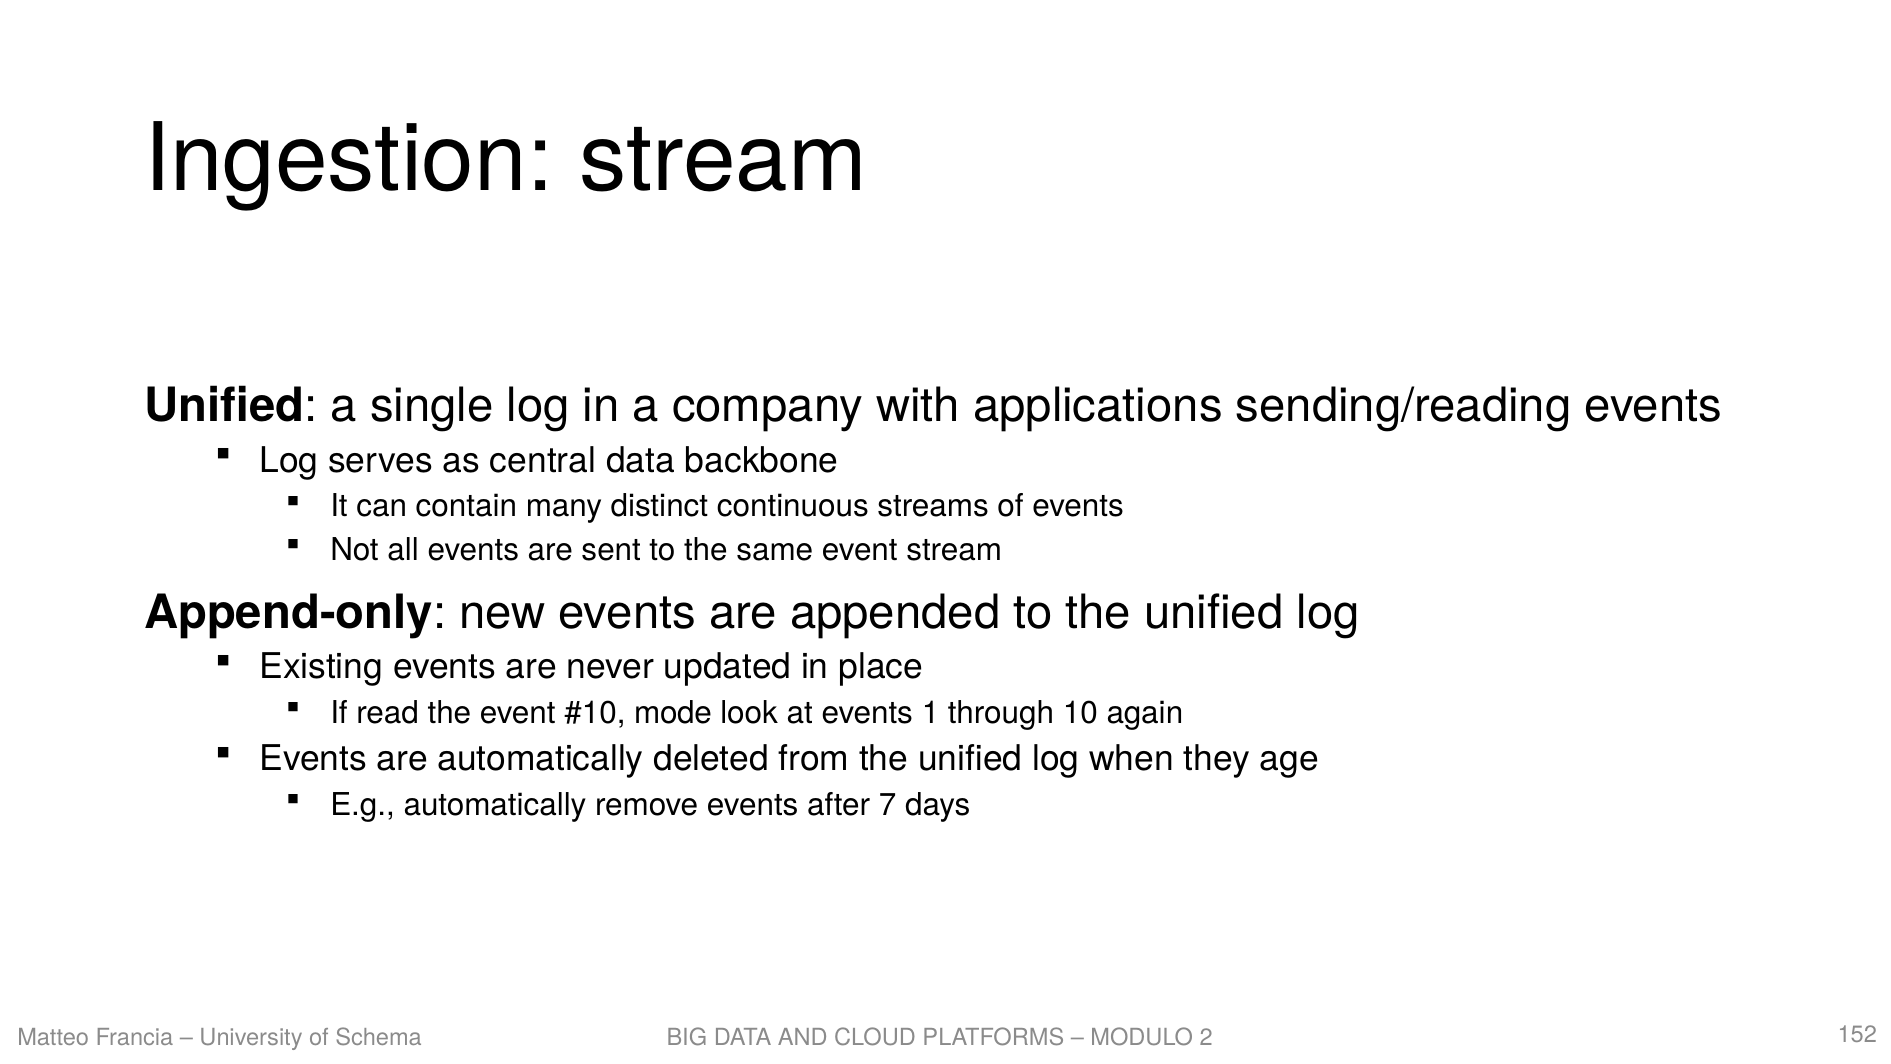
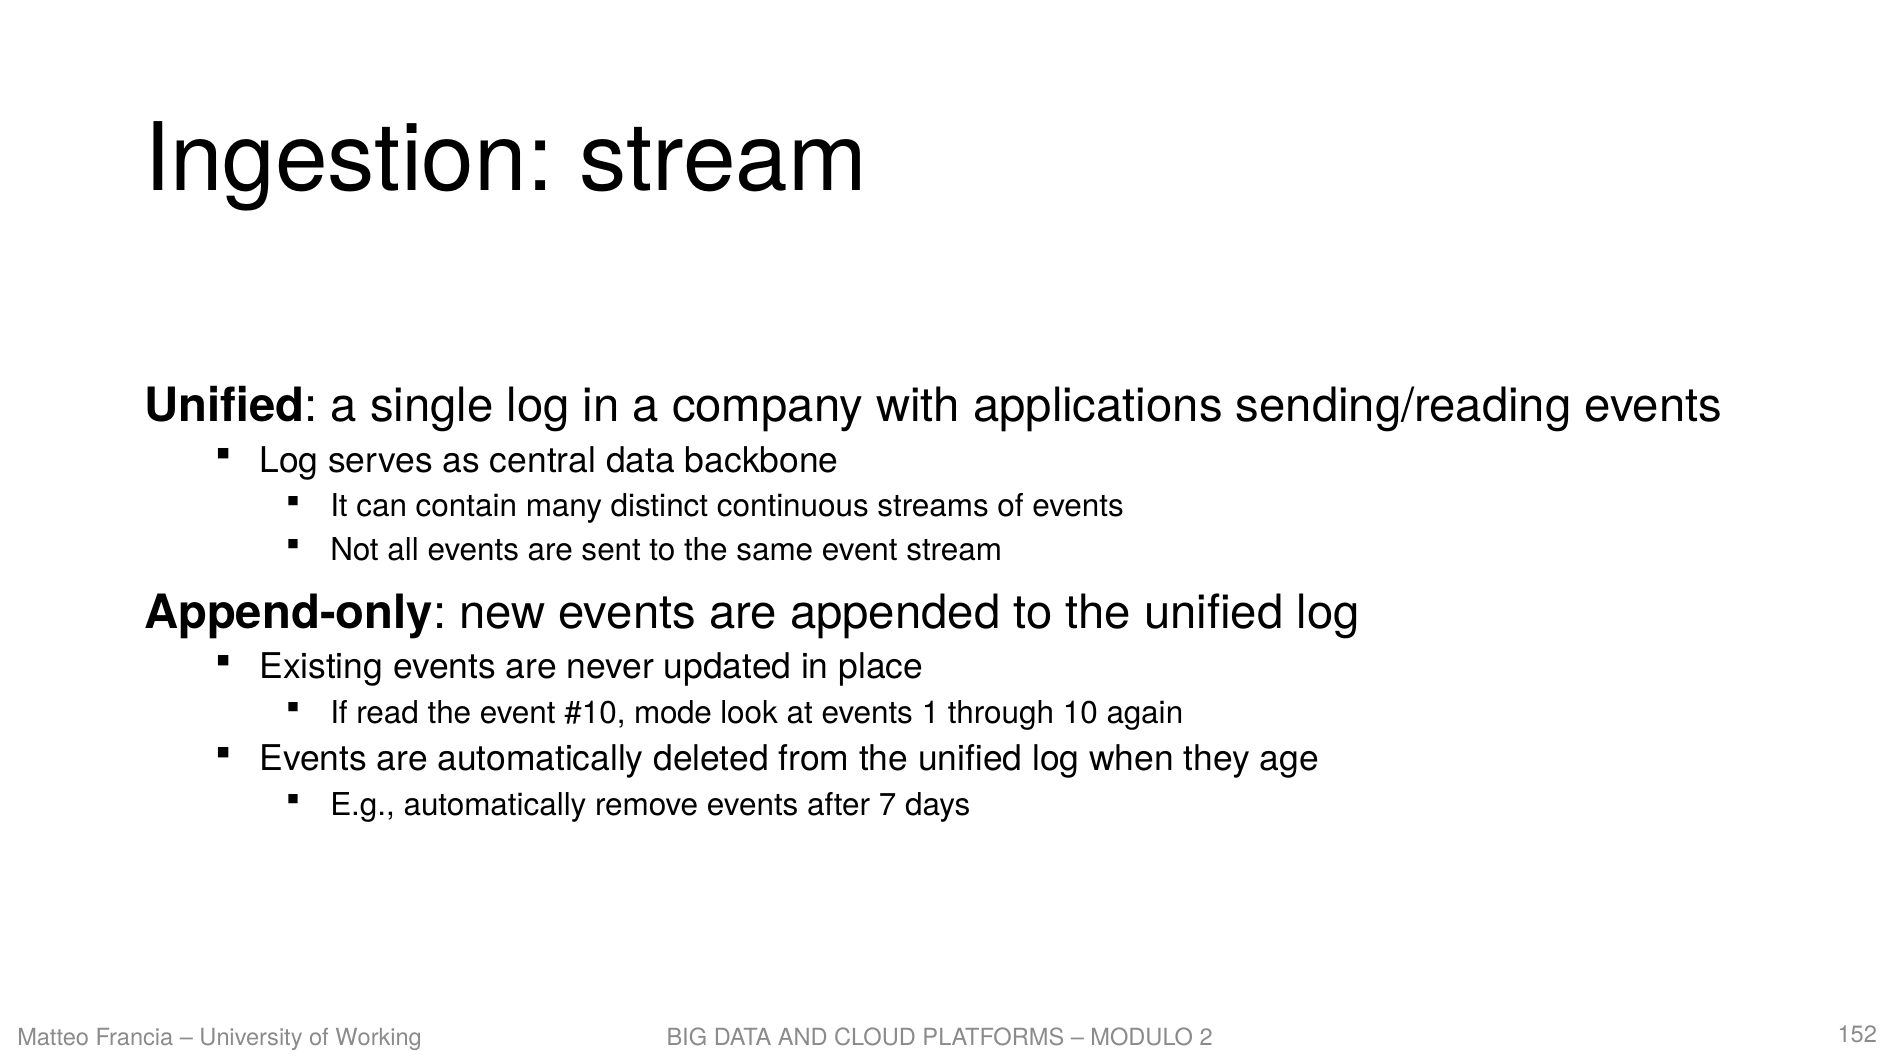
Schema: Schema -> Working (379, 1037)
